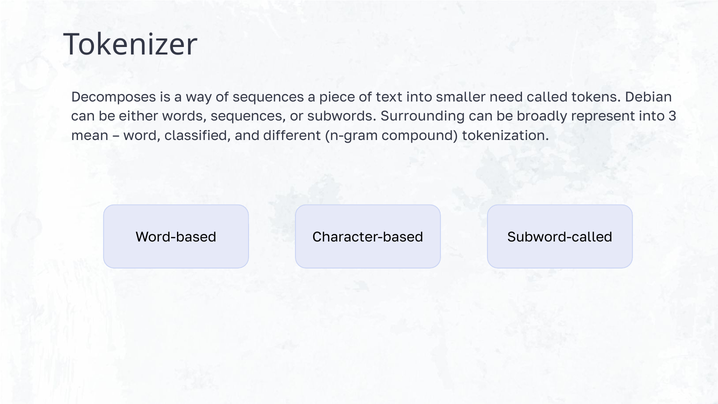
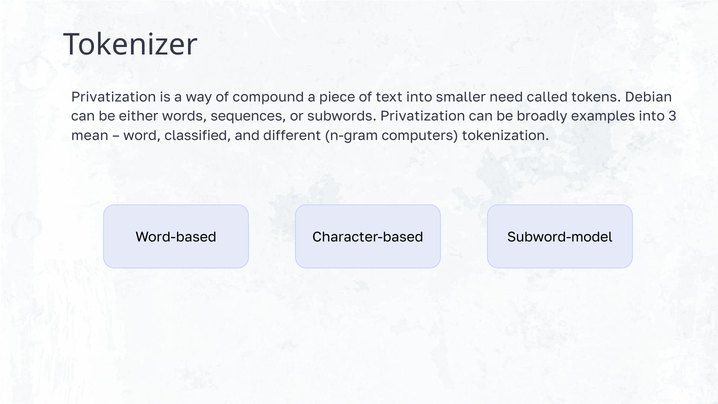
Decomposes: Decomposes -> Privatization (114, 97)
of sequences: sequences -> compound (268, 97)
subwords Surrounding: Surrounding -> Privatization (423, 116)
represent: represent -> examples (603, 116)
compound: compound -> computers (420, 135)
Subword-called: Subword-called -> Subword-model (560, 237)
